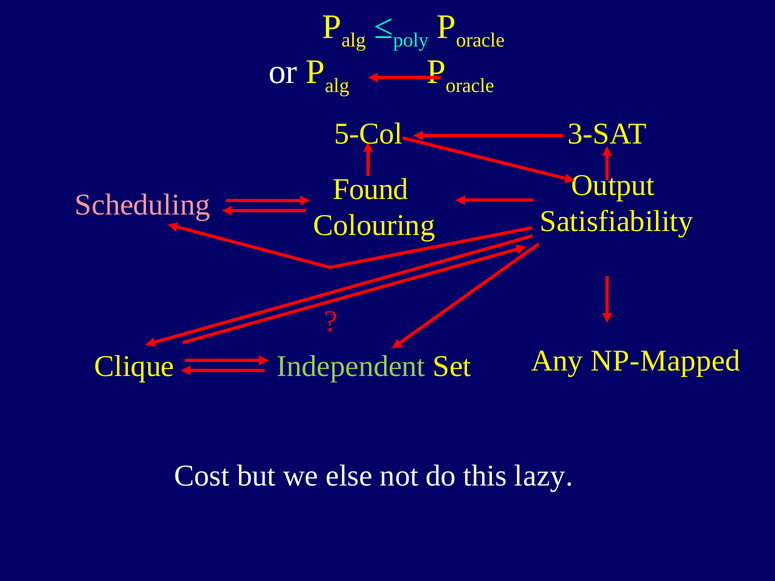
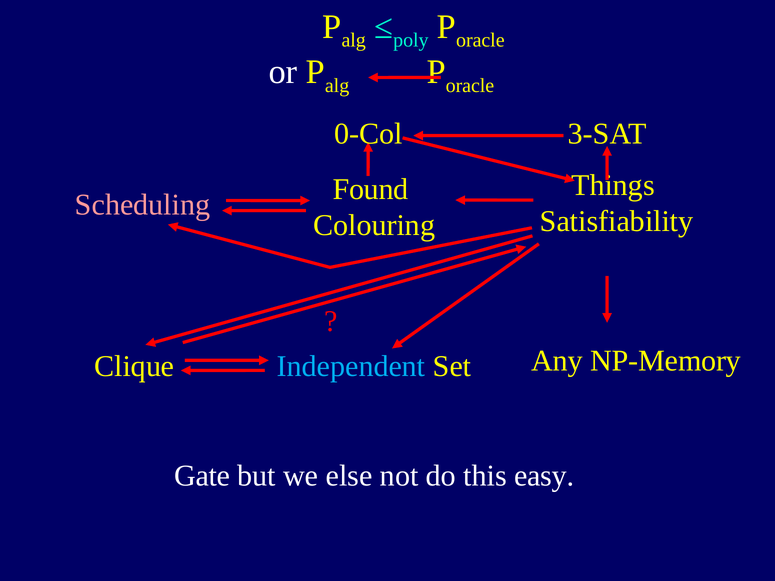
5-Col: 5-Col -> 0-Col (369, 134)
Output: Output -> Things (613, 185)
NP-Mapped: NP-Mapped -> NP-Memory (666, 361)
Independent colour: light green -> light blue (351, 366)
Cost: Cost -> Gate (202, 476)
lazy: lazy -> easy (544, 476)
